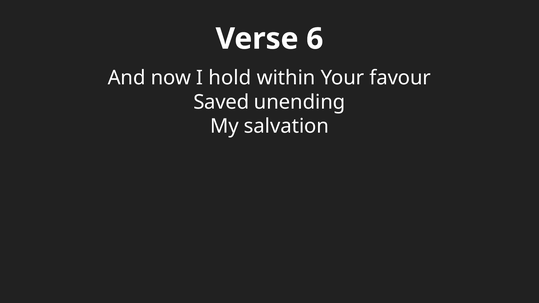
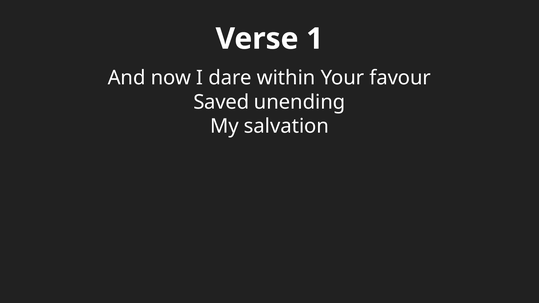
6: 6 -> 1 (315, 39)
hold: hold -> dare (230, 78)
